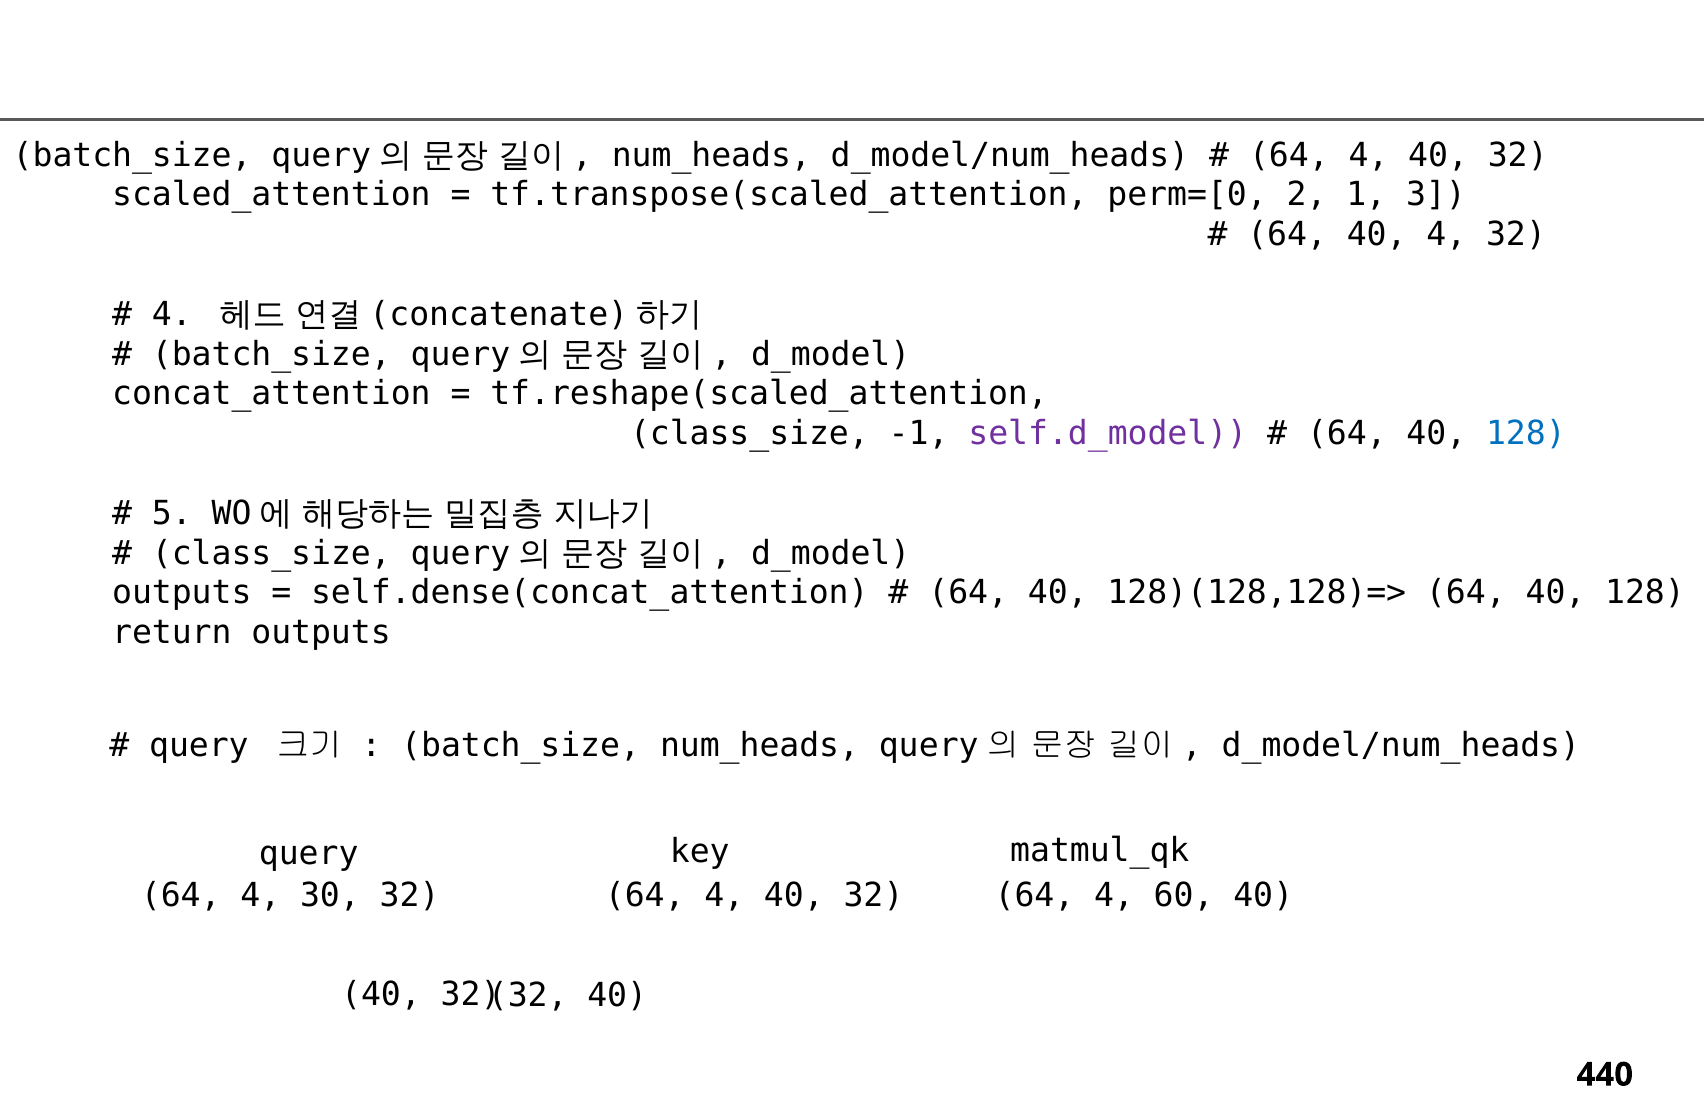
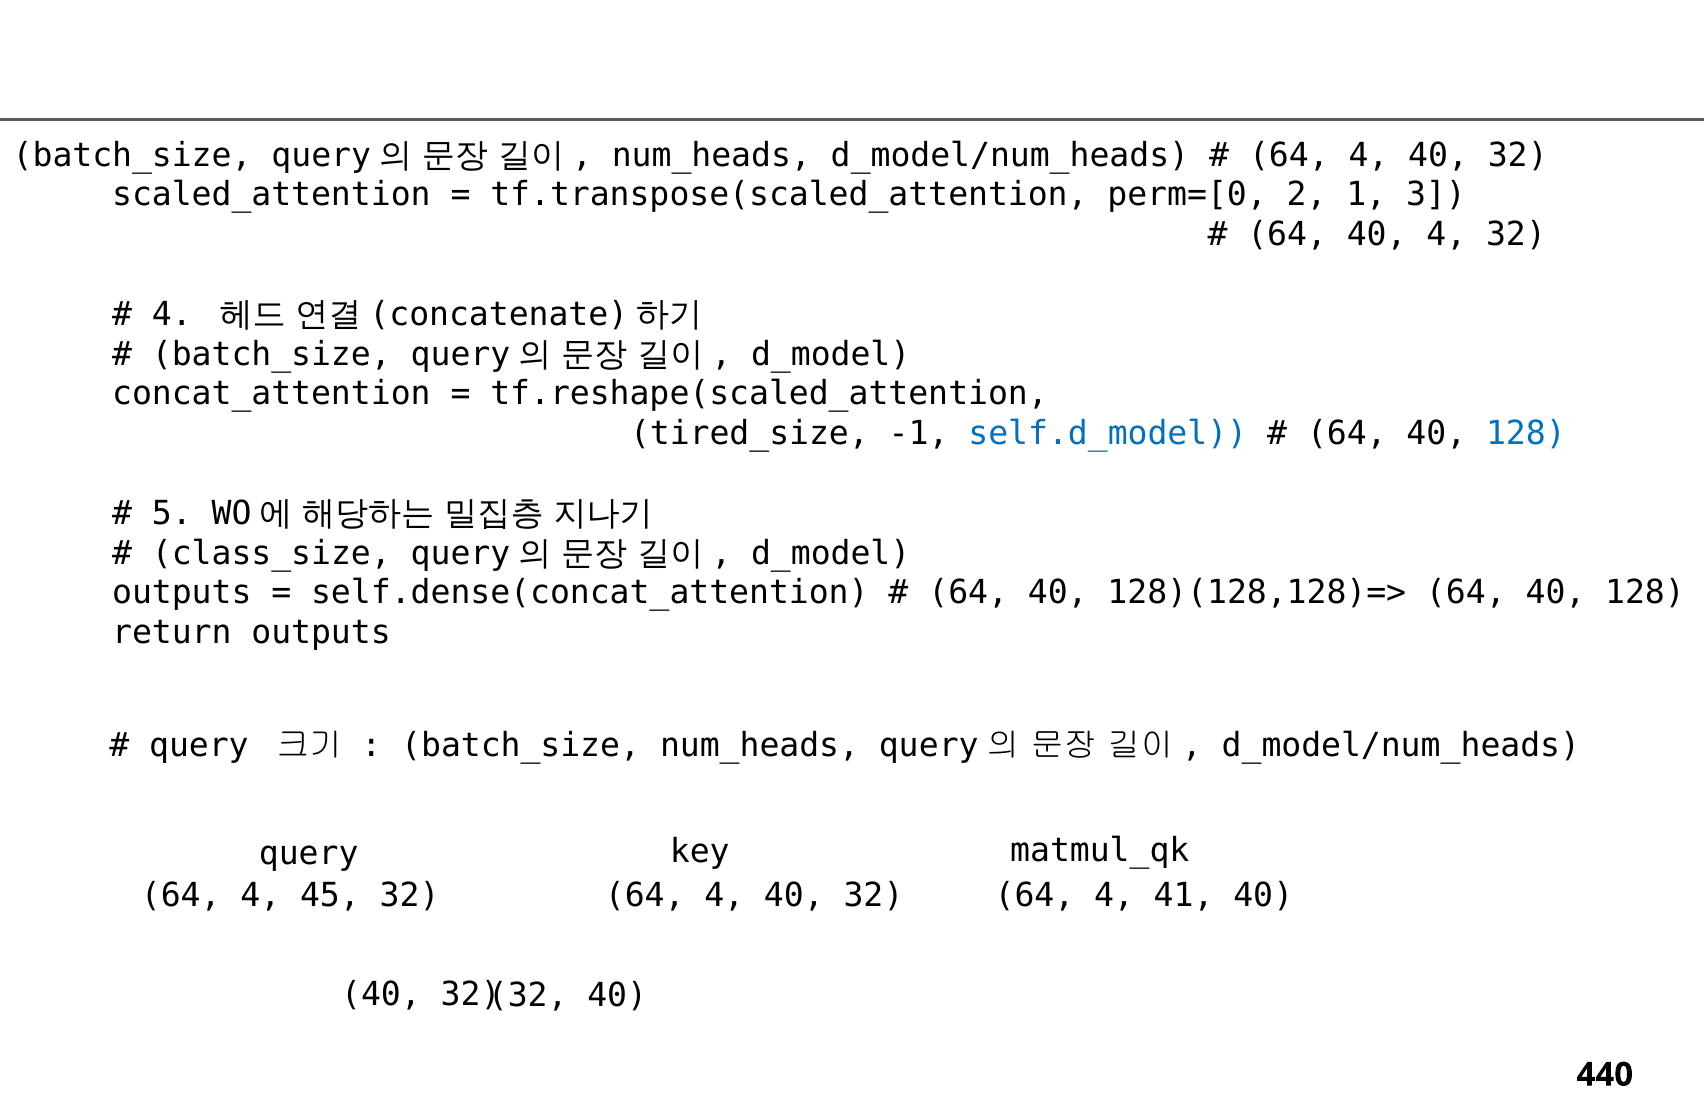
class_size: class_size -> tired_size (749, 433)
self.d_model colour: purple -> blue (1108, 433)
30: 30 -> 45 (330, 895)
60: 60 -> 41 (1184, 895)
